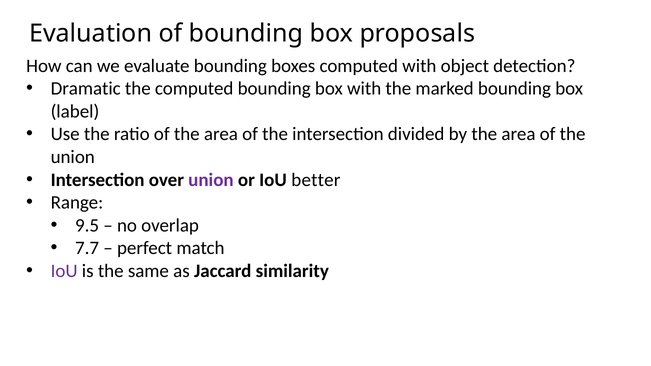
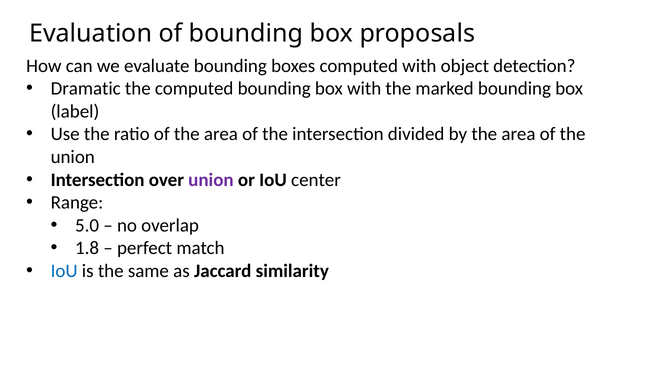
better: better -> center (316, 180)
9.5: 9.5 -> 5.0 (87, 225)
7.7: 7.7 -> 1.8 (87, 248)
IoU colour: purple -> blue (64, 271)
